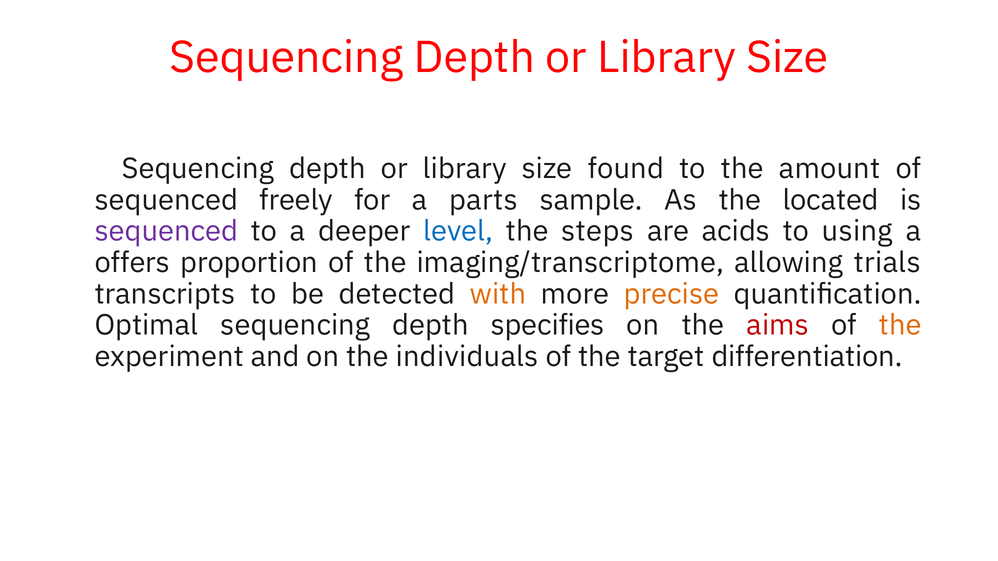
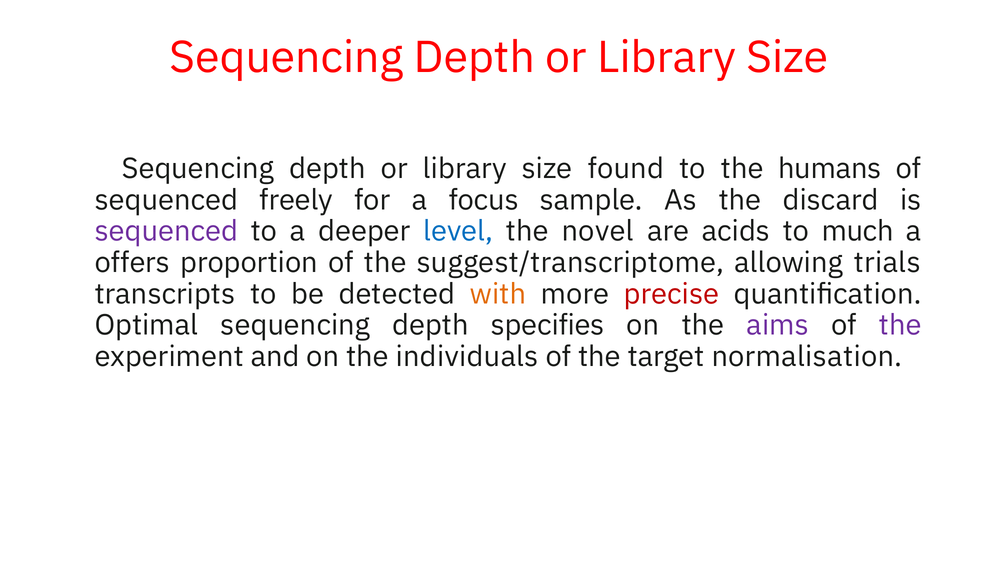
amount: amount -> humans (830, 169)
parts: parts -> focus (484, 200)
located: located -> discard (831, 200)
steps: steps -> novel (598, 231)
using: using -> much (858, 231)
imaging/transcriptome: imaging/transcriptome -> suggest/transcriptome (570, 263)
precise colour: orange -> red (672, 294)
aims colour: red -> purple (778, 326)
the colour: orange -> purple (900, 326)
differentiation: differentiation -> normalisation (807, 357)
